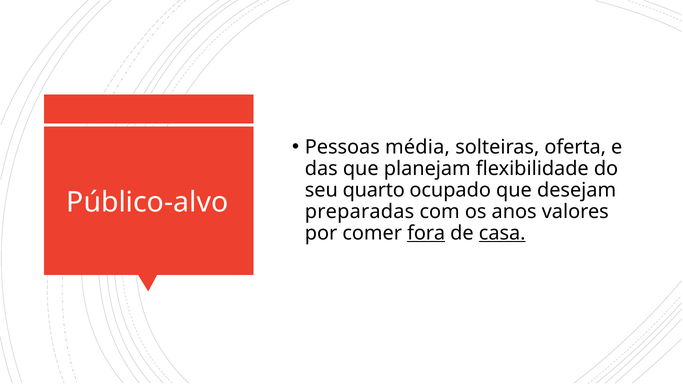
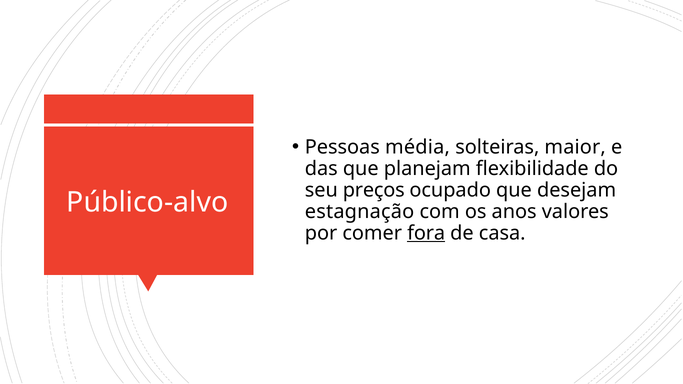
oferta: oferta -> maior (575, 147)
quarto: quarto -> preços (374, 190)
preparadas: preparadas -> estagnação (360, 212)
casa underline: present -> none (502, 233)
